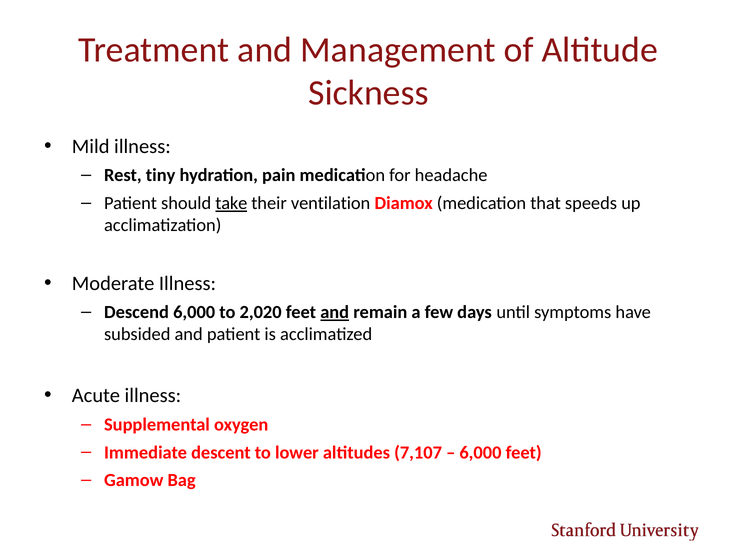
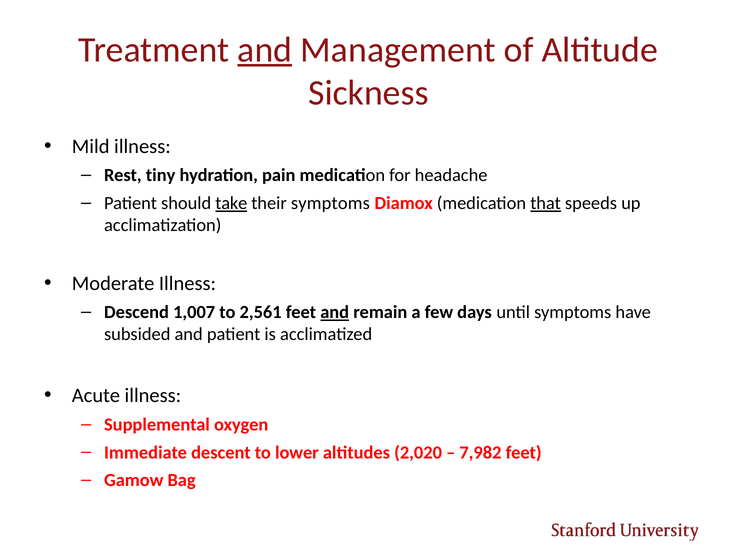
and underline: none -> present (265, 50)
their ventilation: ventilation -> symptoms (330, 203)
that underline: none -> present (546, 203)
Descend 6,000: 6,000 -> 1,007 (194, 312)
2,020: 2,020 -> 2,561 (261, 312)
7,107: 7,107 -> 2,020 (418, 452)
6,000: 6,000 -> 7,982 (480, 452)
